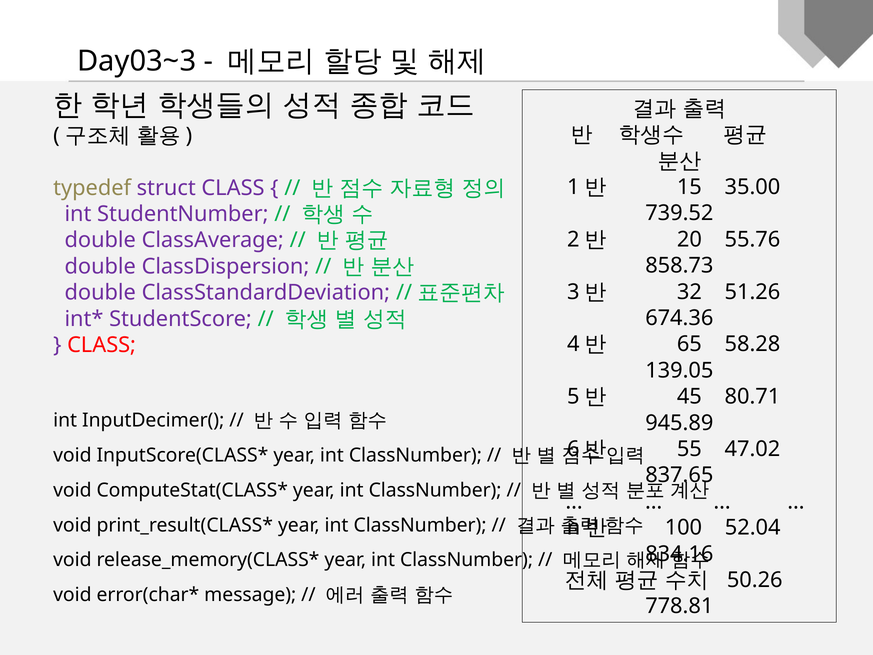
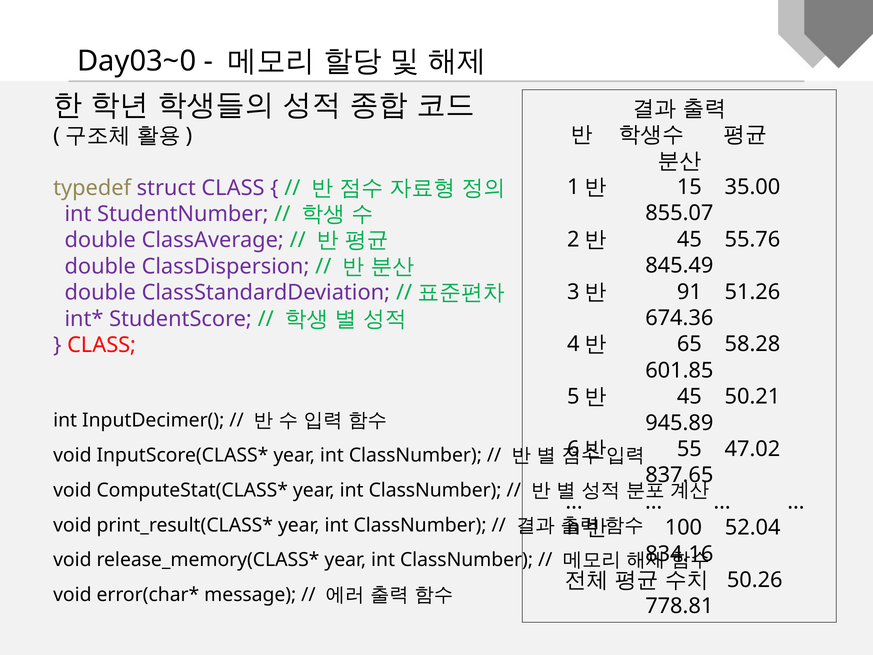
Day03~3: Day03~3 -> Day03~0 (137, 61)
739.52: 739.52 -> 855.07 (679, 213)
20: 20 -> 45 (689, 239)
858.73: 858.73 -> 845.49 (679, 266)
32: 32 -> 91 (689, 292)
139.05: 139.05 -> 601.85 (679, 370)
80.71: 80.71 -> 50.21 (752, 397)
